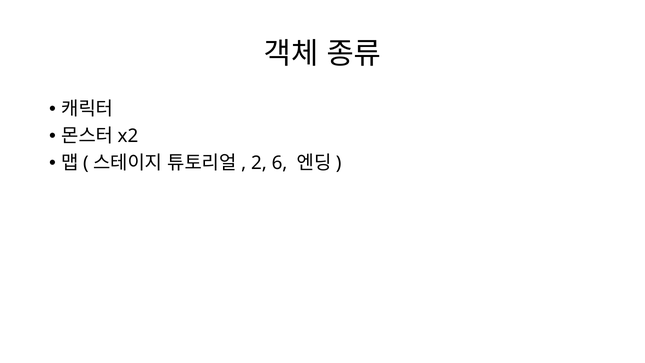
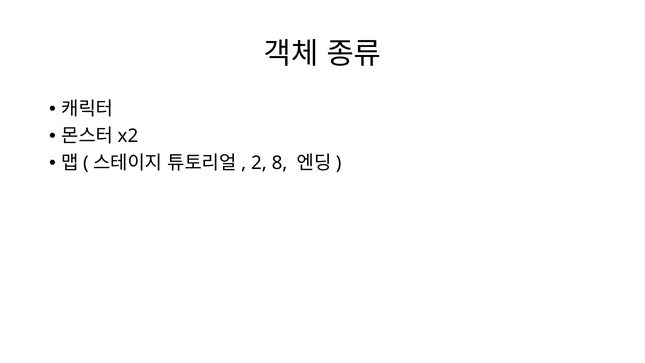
6: 6 -> 8 (280, 163)
